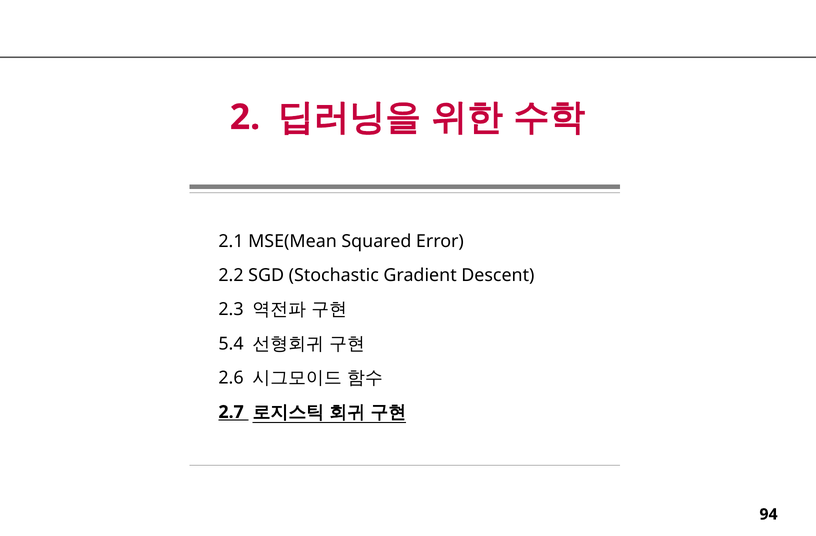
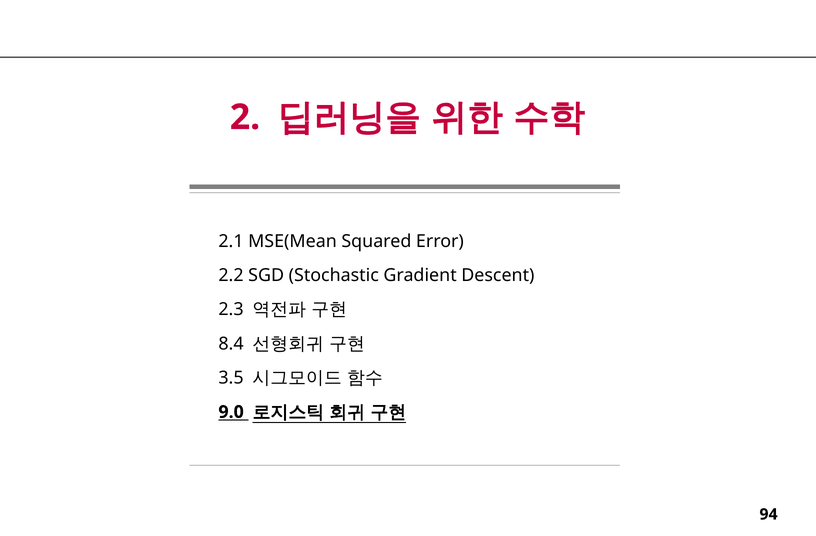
5.4: 5.4 -> 8.4 (231, 344)
2.6: 2.6 -> 3.5 (231, 378)
2.7: 2.7 -> 9.0 (231, 412)
